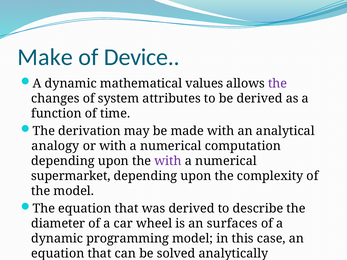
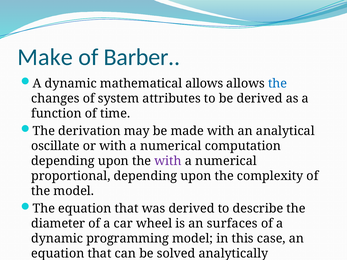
Device: Device -> Barber (142, 57)
mathematical values: values -> allows (204, 84)
the colour: purple -> blue (278, 84)
analogy: analogy -> oscillate (55, 146)
supermarket: supermarket -> proportional (71, 176)
